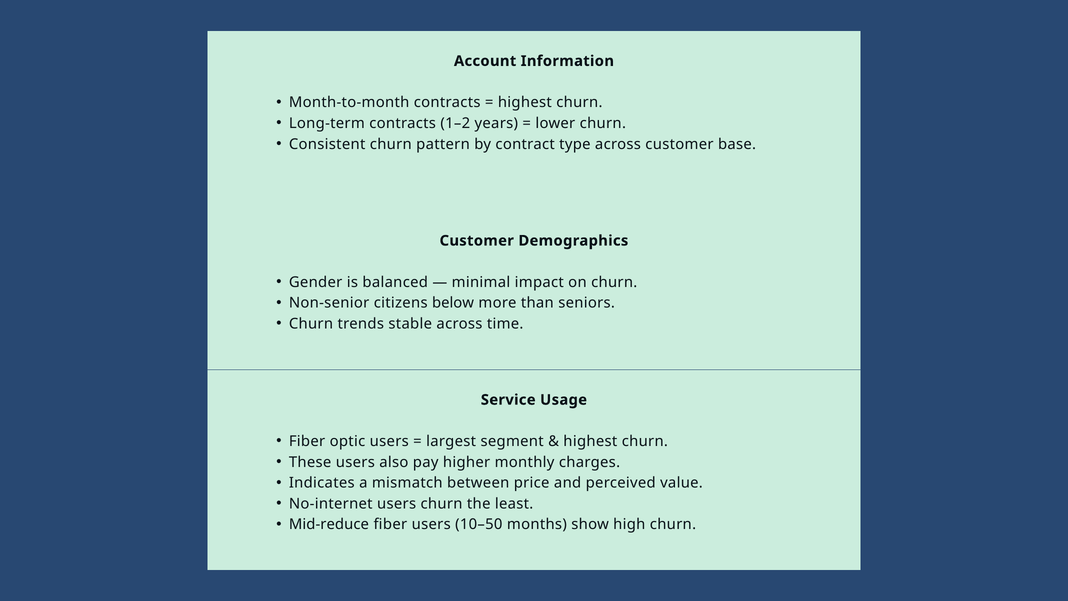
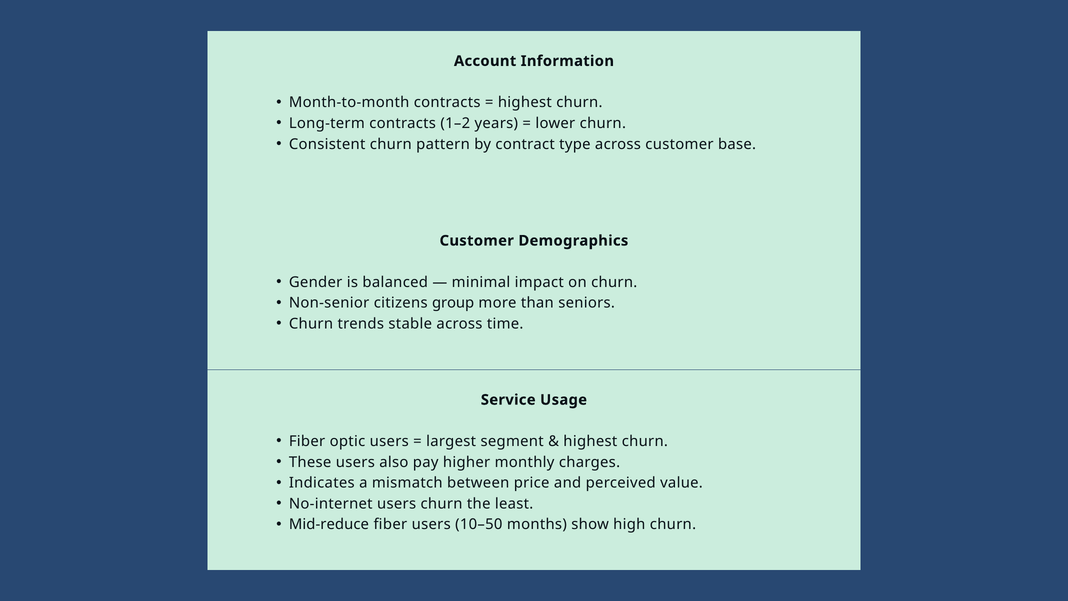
below: below -> group (453, 303)
